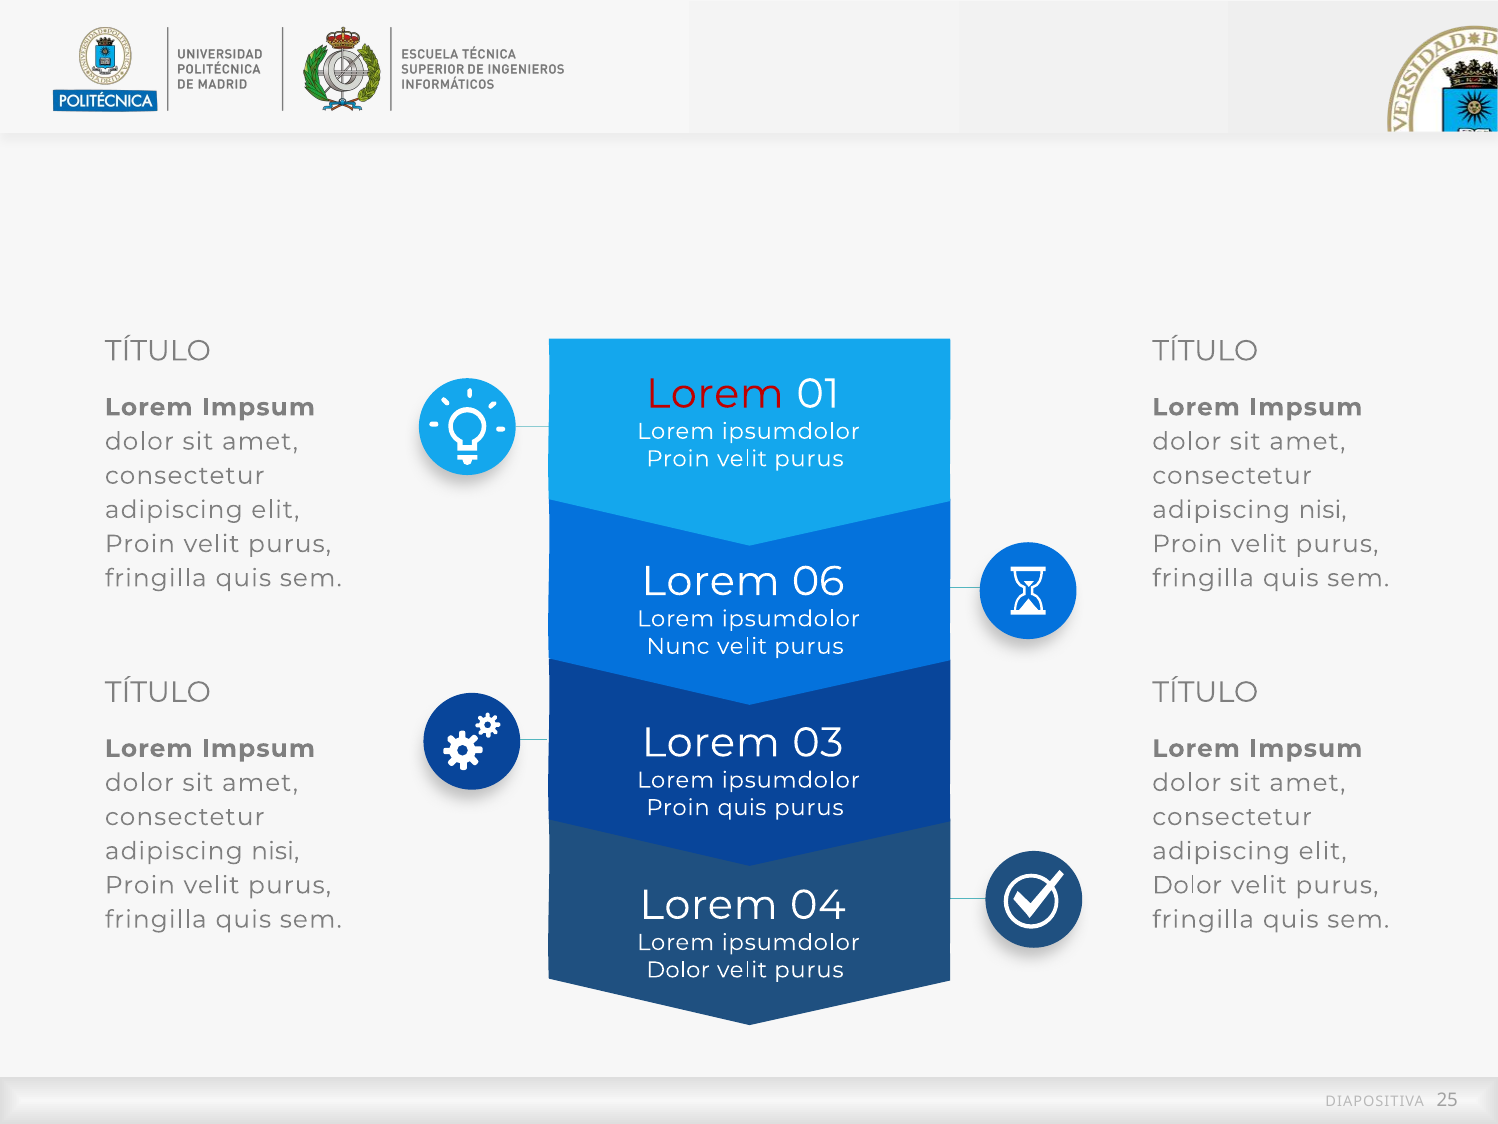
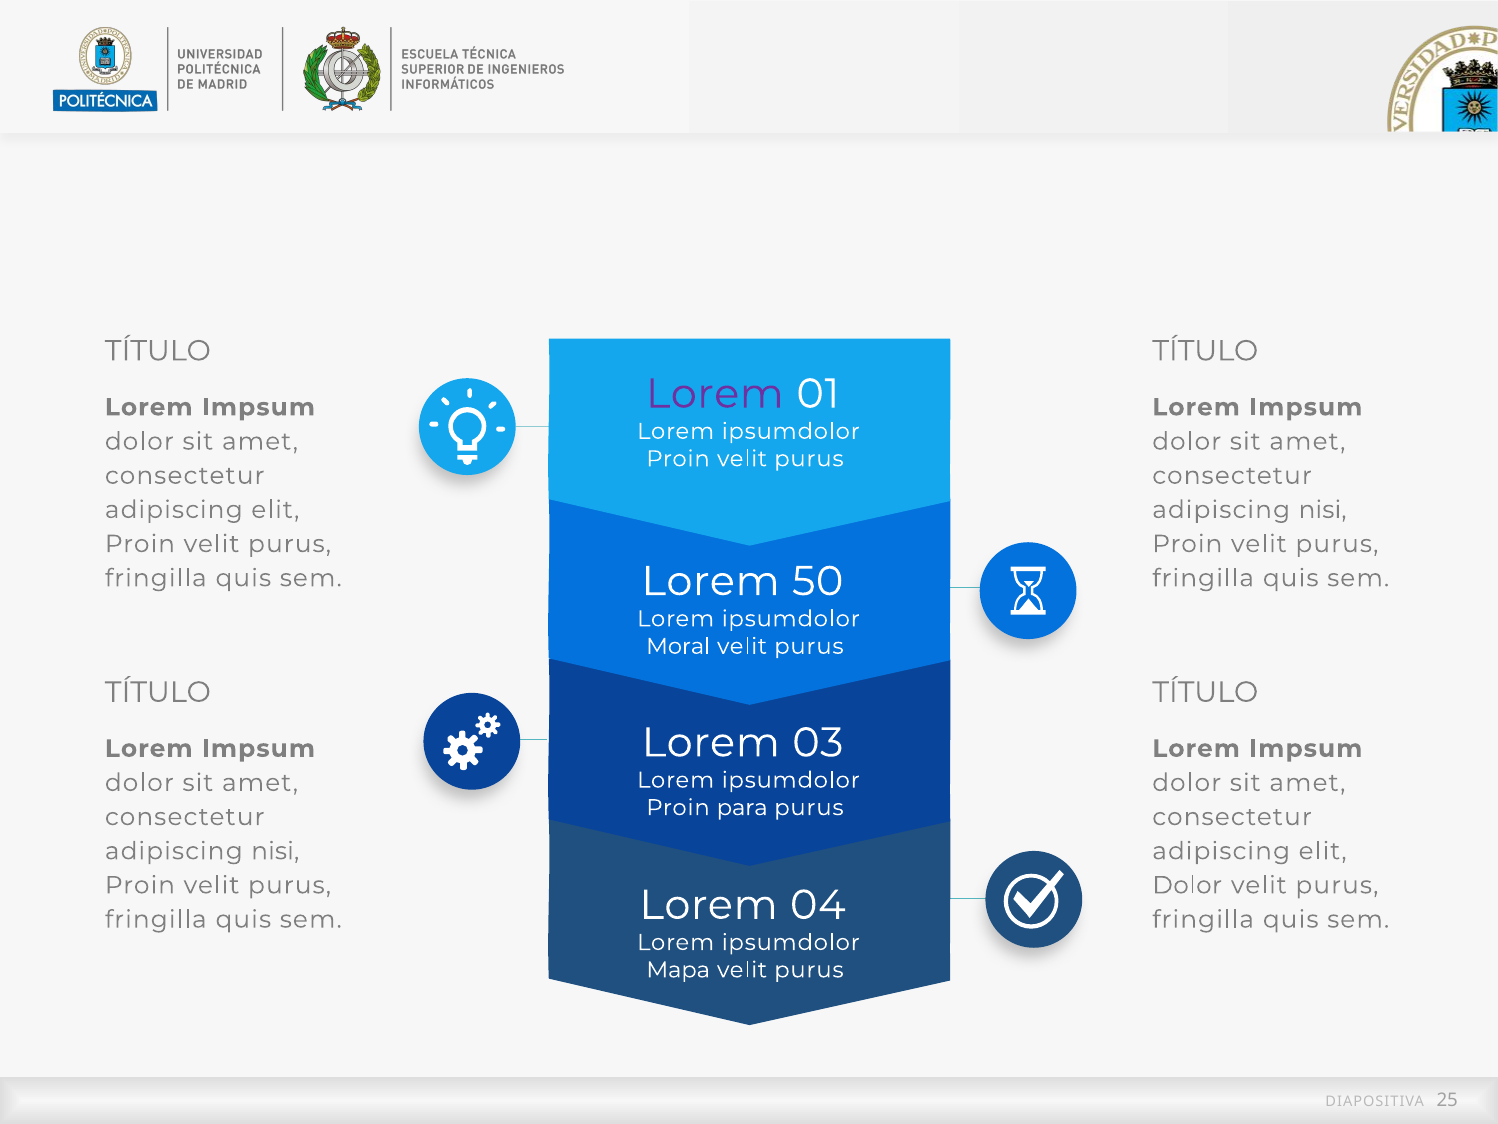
Lorem colour: red -> purple (715, 394)
06: 06 -> 50 (818, 581)
Nunc: Nunc -> Moral (678, 646)
Proin quis: quis -> para (742, 807)
Dolor: Dolor -> Mapa (678, 970)
